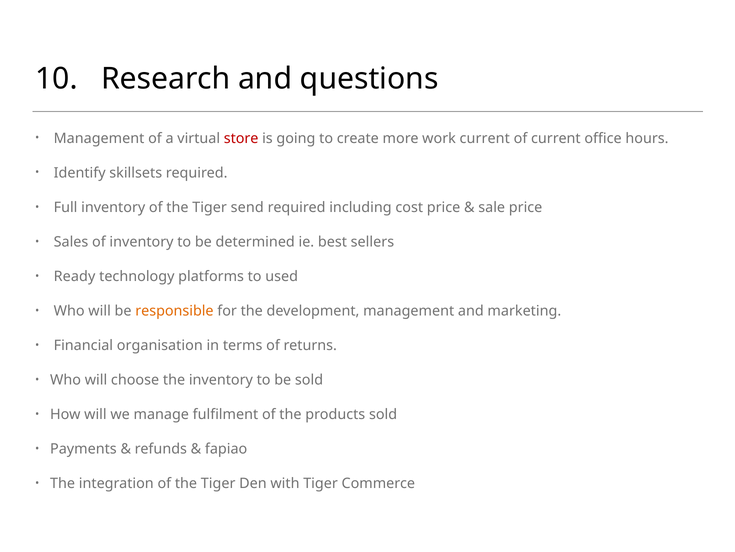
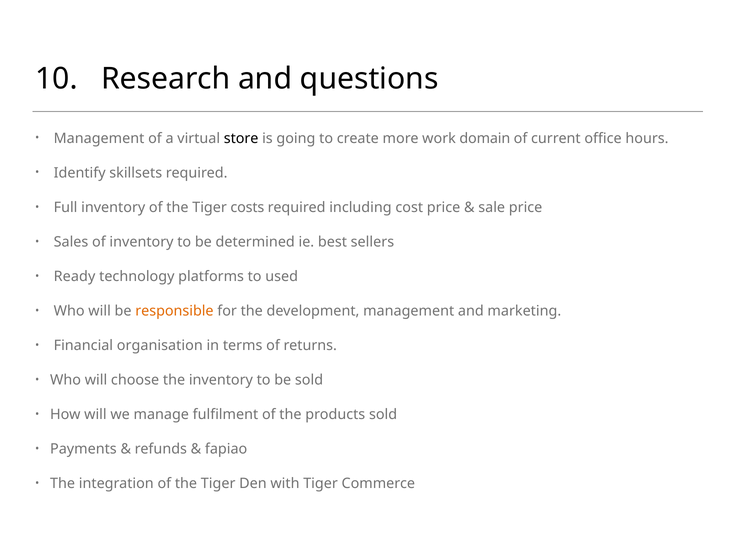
store colour: red -> black (241, 138)
work current: current -> domain (485, 138)
send: send -> costs (247, 207)
